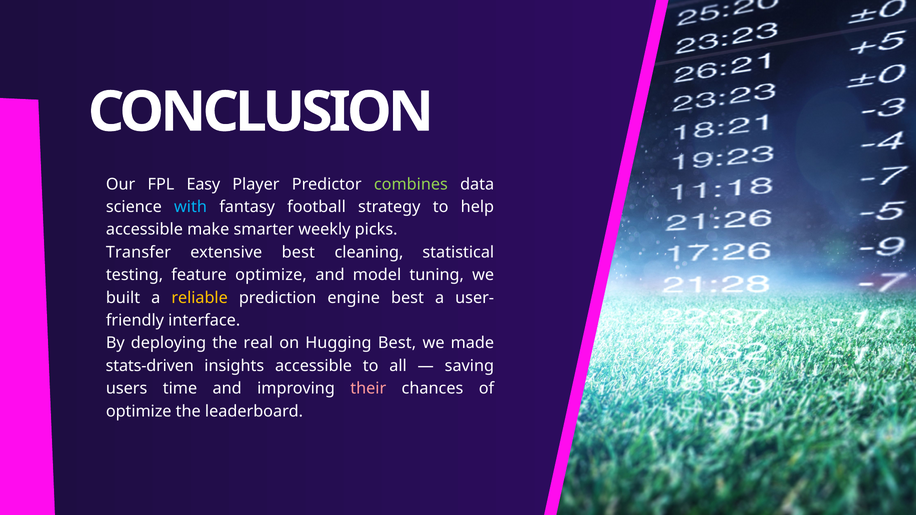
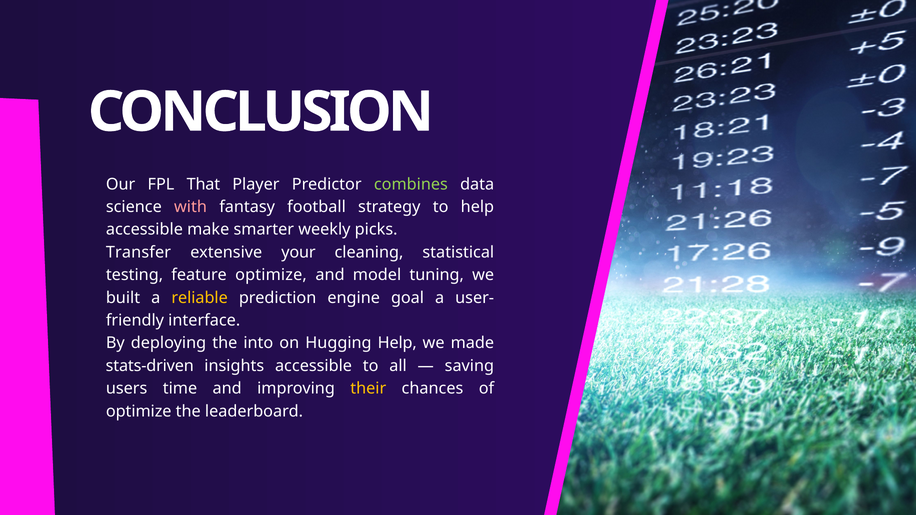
Easy: Easy -> That (203, 184)
with colour: light blue -> pink (191, 207)
extensive best: best -> your (298, 252)
engine best: best -> goal (407, 298)
real: real -> into (258, 343)
Hugging Best: Best -> Help (397, 343)
their colour: pink -> yellow (368, 389)
